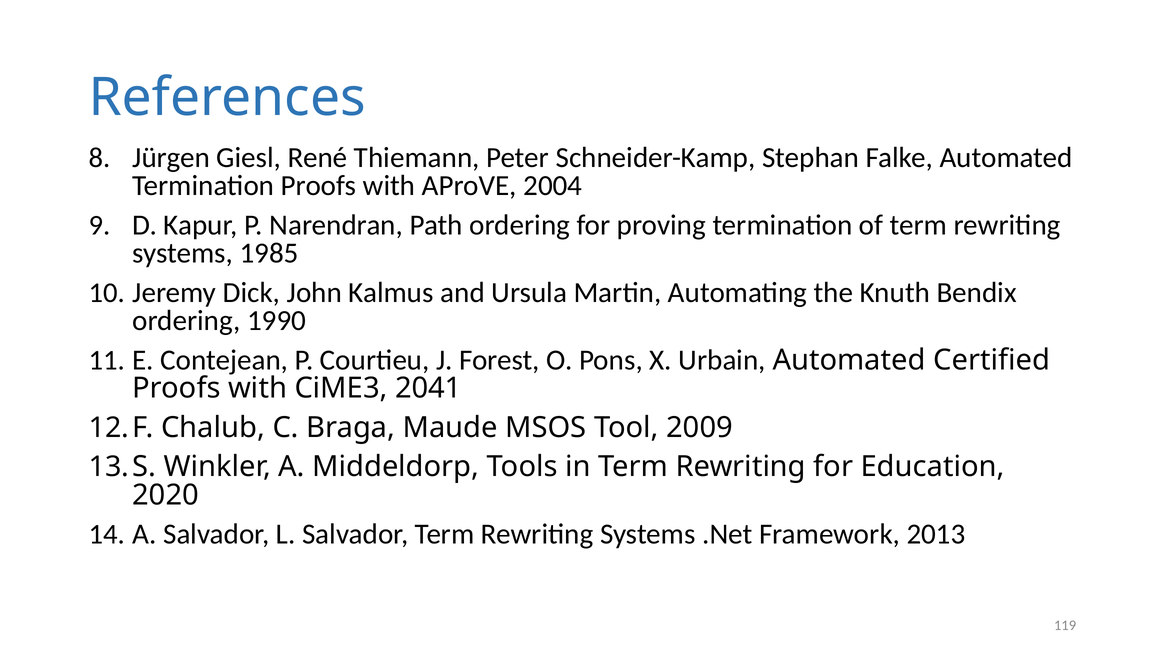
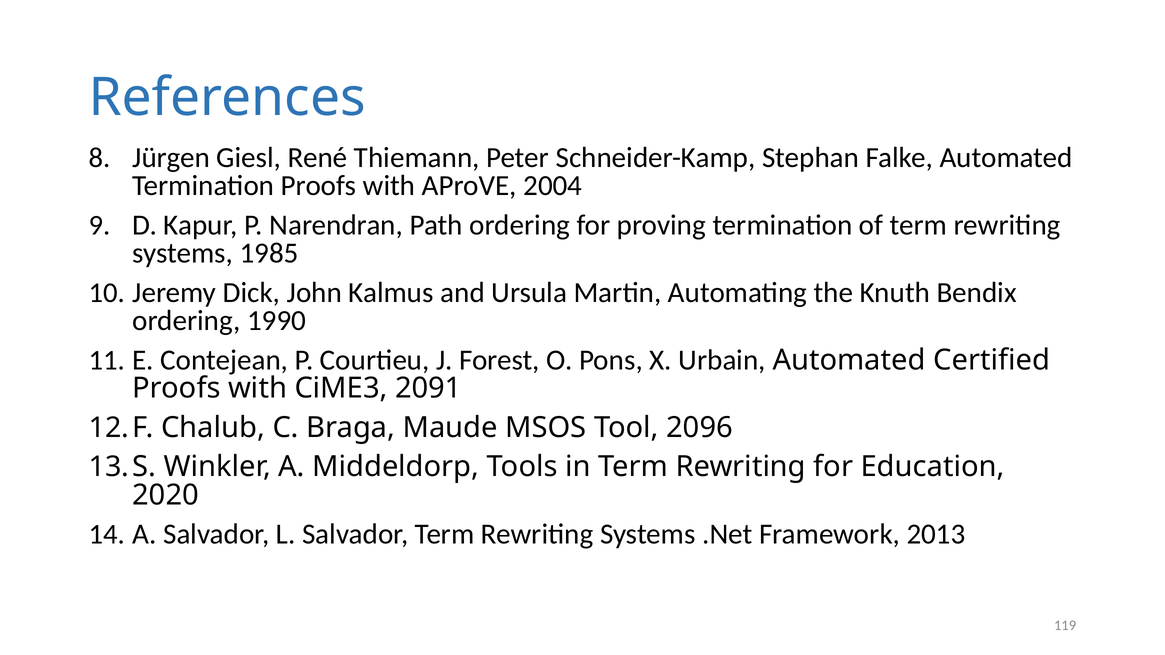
2041: 2041 -> 2091 (428, 388)
2009: 2009 -> 2096 (700, 428)
